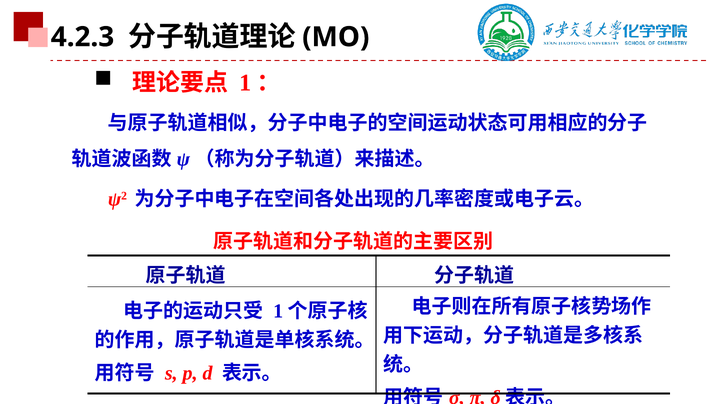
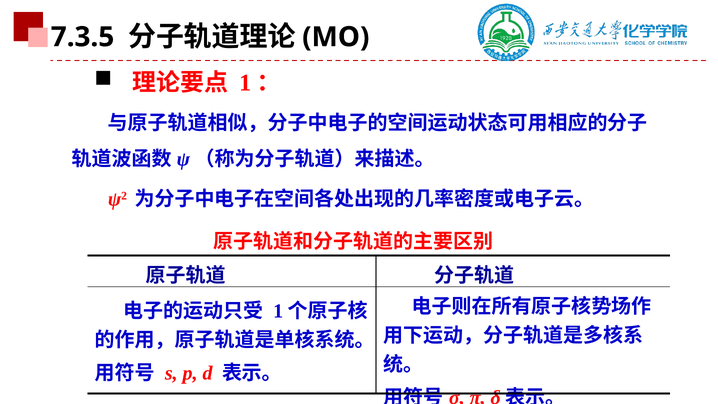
4.2.3: 4.2.3 -> 7.3.5 (83, 37)
